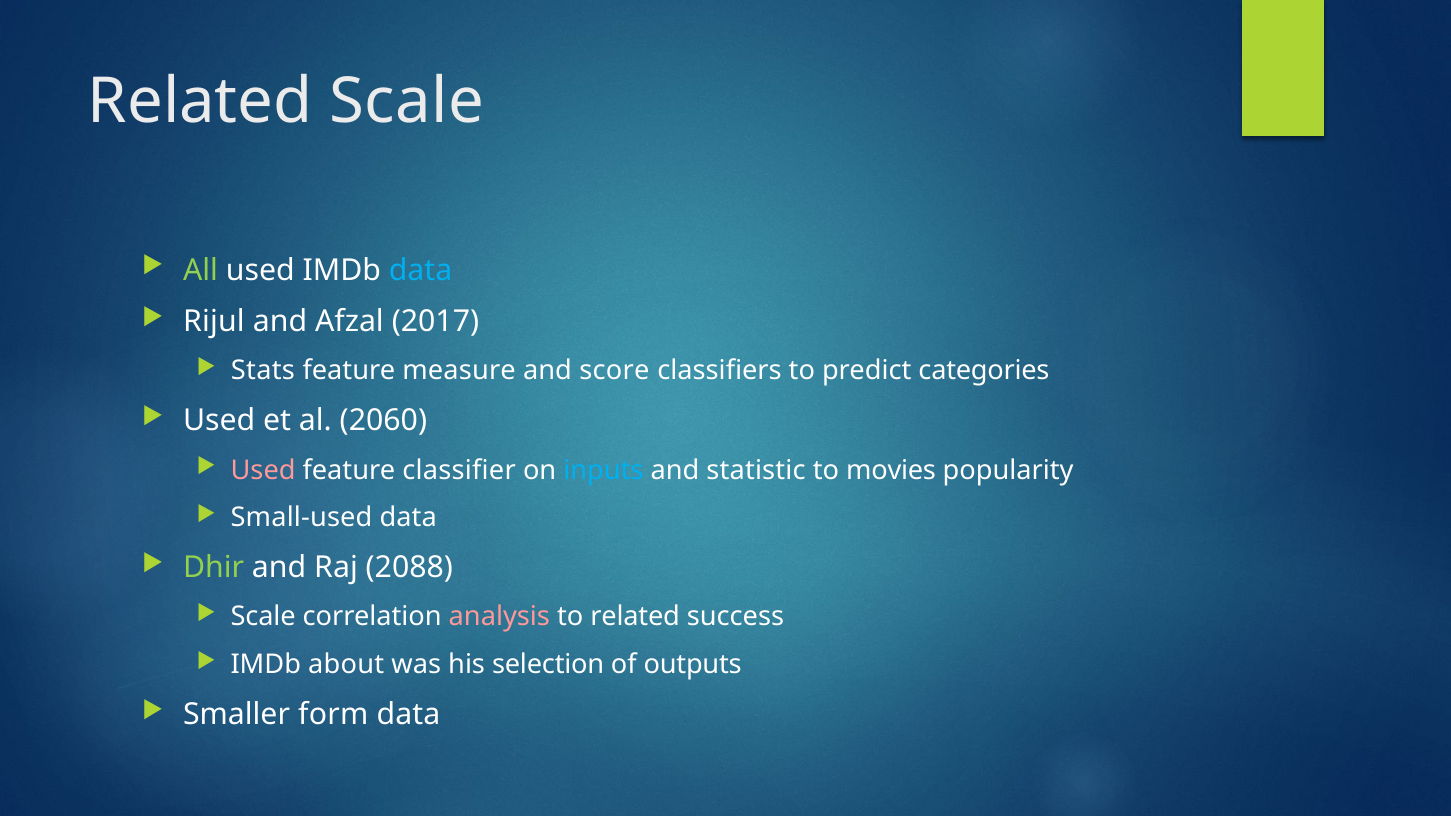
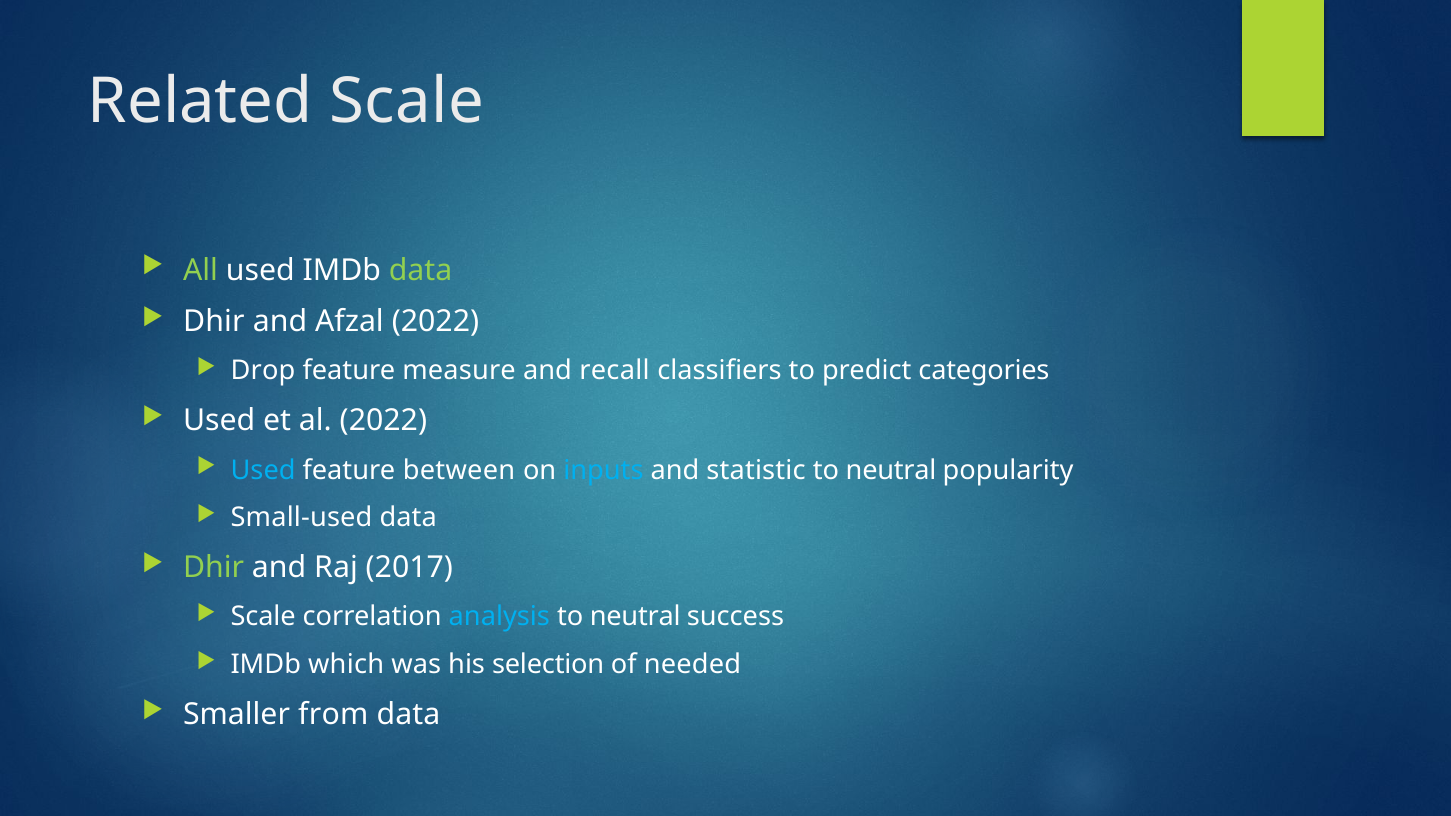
data colour: light blue -> light green (421, 270)
Rijul: Rijul -> Dhir (214, 322)
Afzal 2017: 2017 -> 2022 (435, 322)
Stats: Stats -> Drop (263, 371)
score: score -> recall (614, 371)
al 2060: 2060 -> 2022 (383, 421)
Used colour: pink -> light blue (263, 470)
classifier: classifier -> between (459, 470)
movies: movies -> neutral (891, 470)
2088: 2088 -> 2017 (409, 568)
analysis colour: pink -> light blue (499, 617)
related: related -> neutral (635, 617)
about: about -> which (346, 665)
outputs: outputs -> needed (692, 665)
form: form -> from (333, 715)
